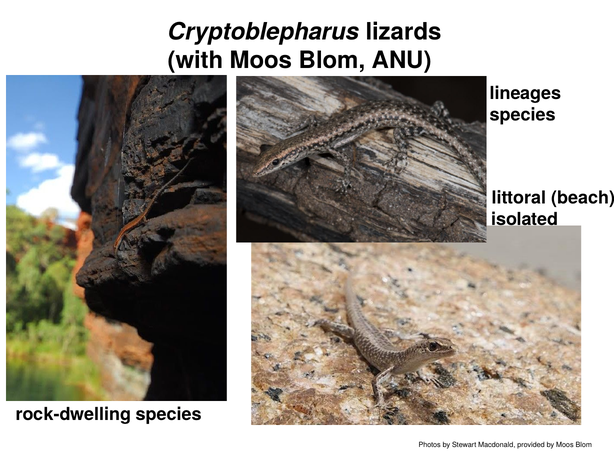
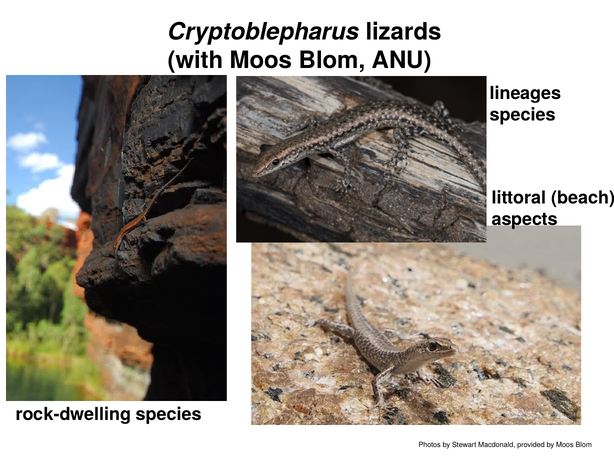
isolated: isolated -> aspects (525, 219)
